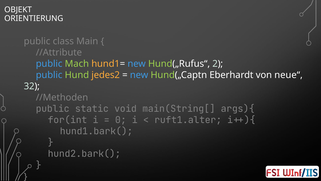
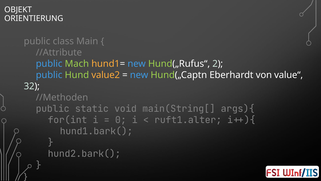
jedes2: jedes2 -> value2 (106, 75)
neue“: neue“ -> value“ (289, 75)
